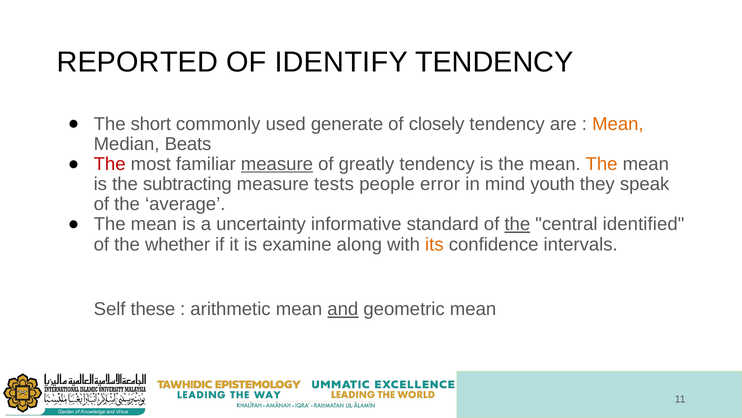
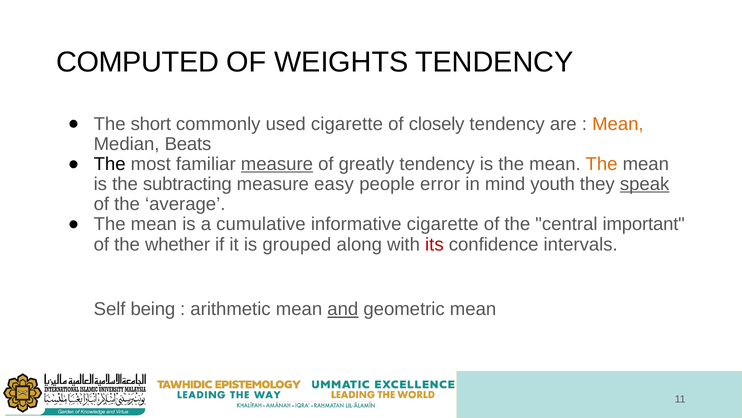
REPORTED: REPORTED -> COMPUTED (138, 62)
IDENTIFY: IDENTIFY -> WEIGHTS (341, 62)
used generate: generate -> cigarette (347, 124)
The colour: red -> black (110, 164)
tests: tests -> easy (334, 184)
speak underline: none -> present (645, 184)
uncertainty: uncertainty -> cumulative (261, 224)
informative standard: standard -> cigarette (443, 224)
the underline: present -> none (517, 224)
identified: identified -> important (644, 224)
examine: examine -> grouped (297, 244)
its colour: orange -> red (434, 244)
these: these -> being (153, 309)
